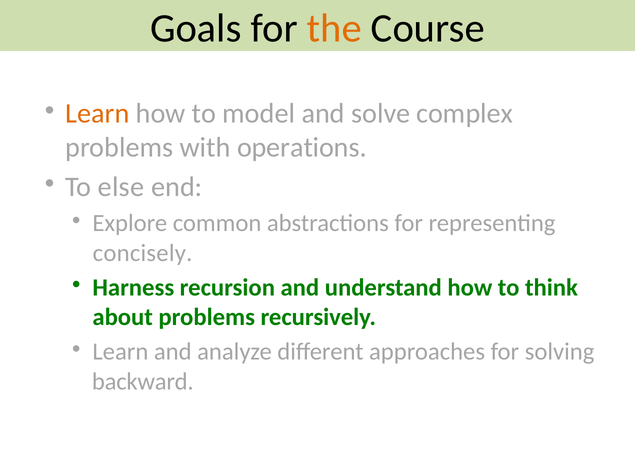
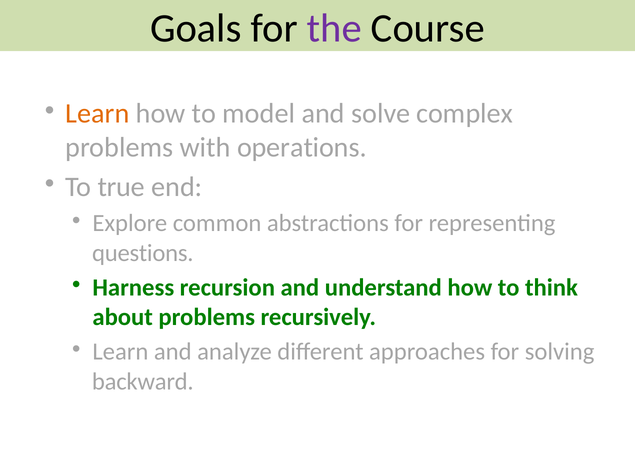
the colour: orange -> purple (334, 28)
else: else -> true (121, 187)
concisely: concisely -> questions (143, 253)
